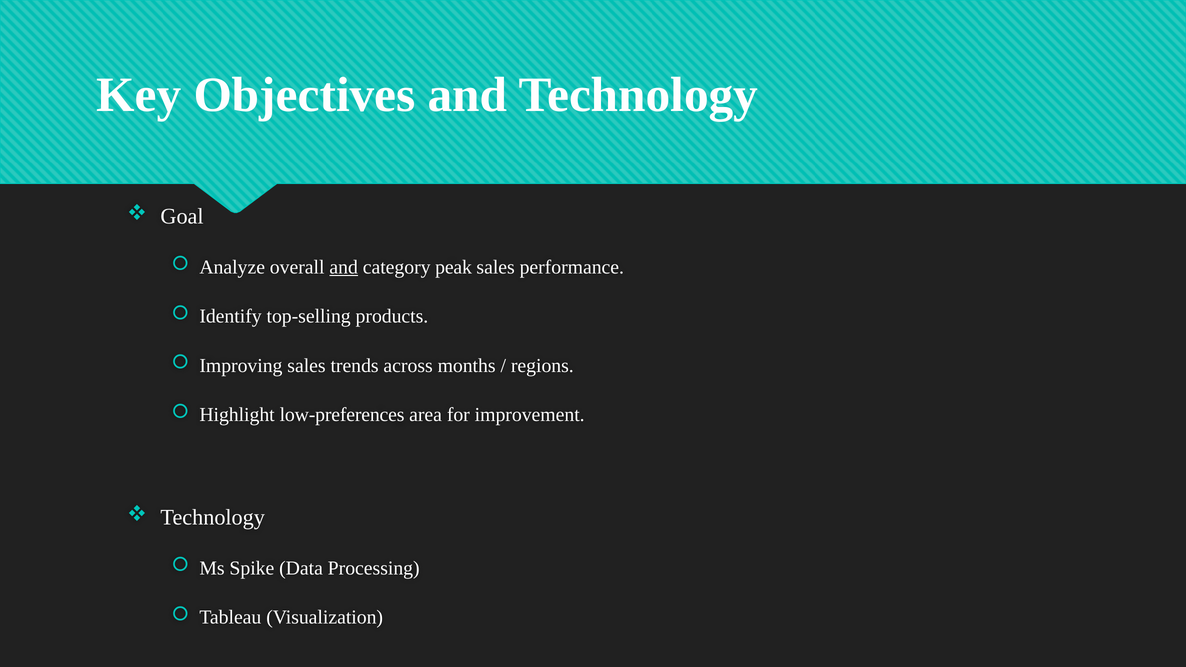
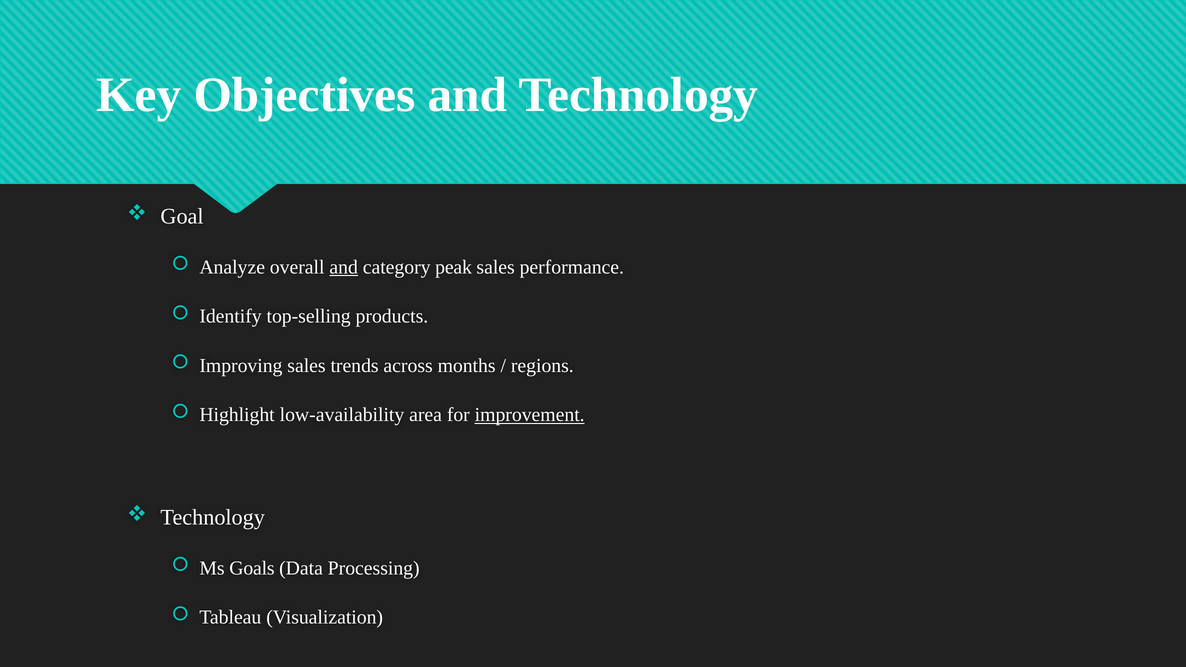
low-preferences: low-preferences -> low-availability (342, 415)
improvement underline: none -> present (530, 415)
Spike: Spike -> Goals (252, 568)
